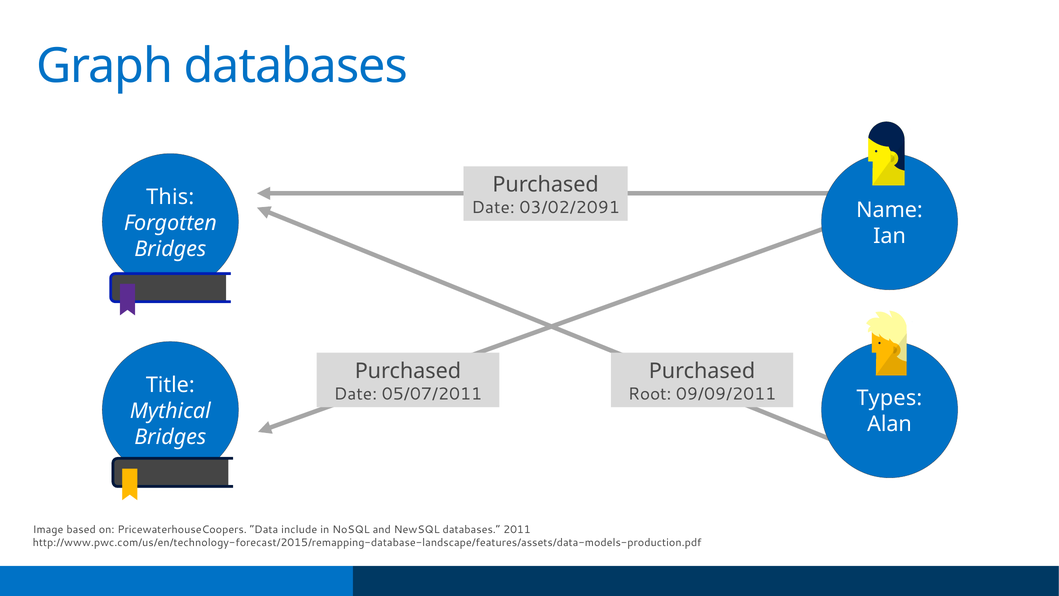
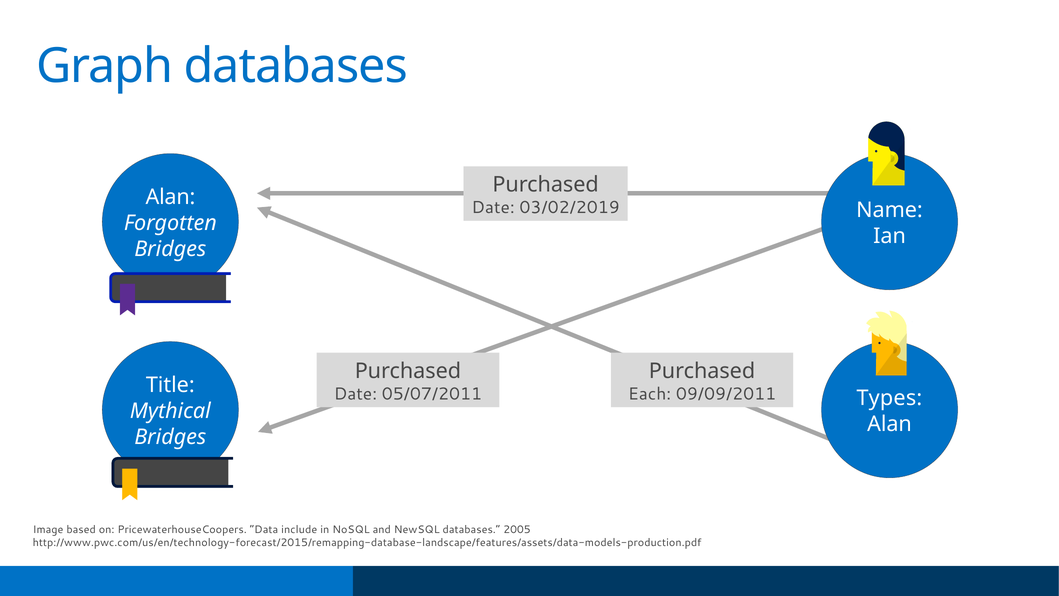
This: This -> Alan (170, 197)
03/02/2091: 03/02/2091 -> 03/02/2019 (570, 208)
Root: Root -> Each (650, 394)
2011: 2011 -> 2005 (517, 529)
